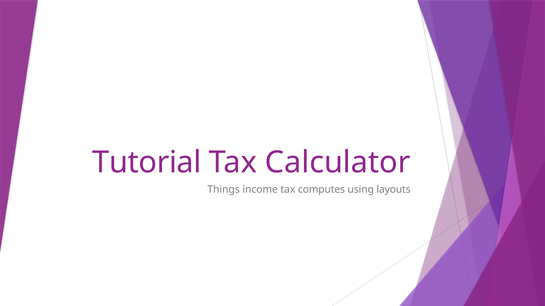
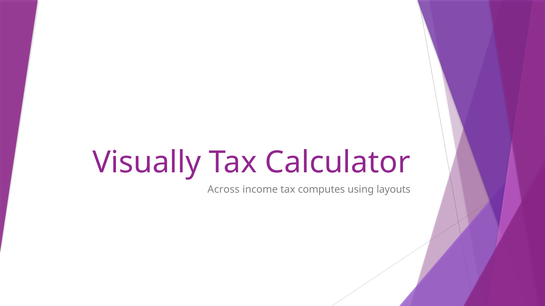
Tutorial: Tutorial -> Visually (147, 163)
Things: Things -> Across (224, 190)
